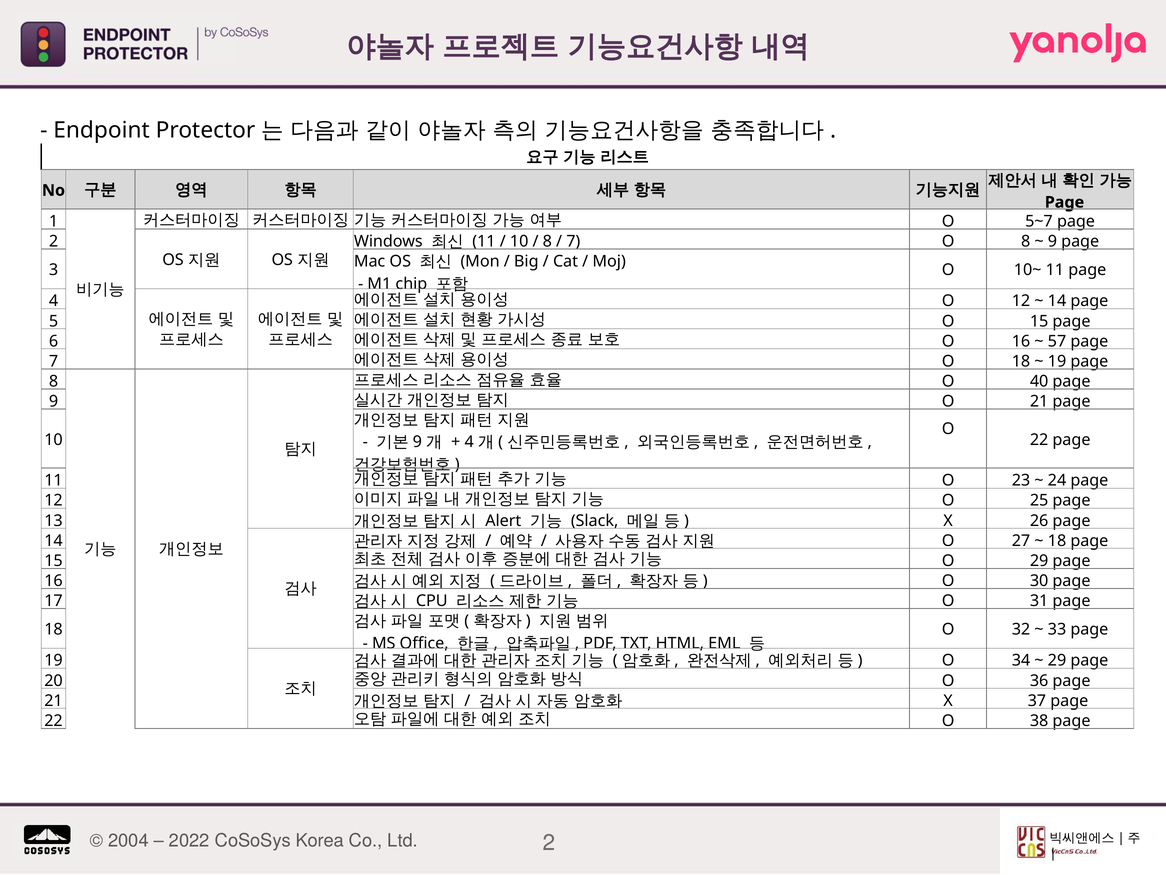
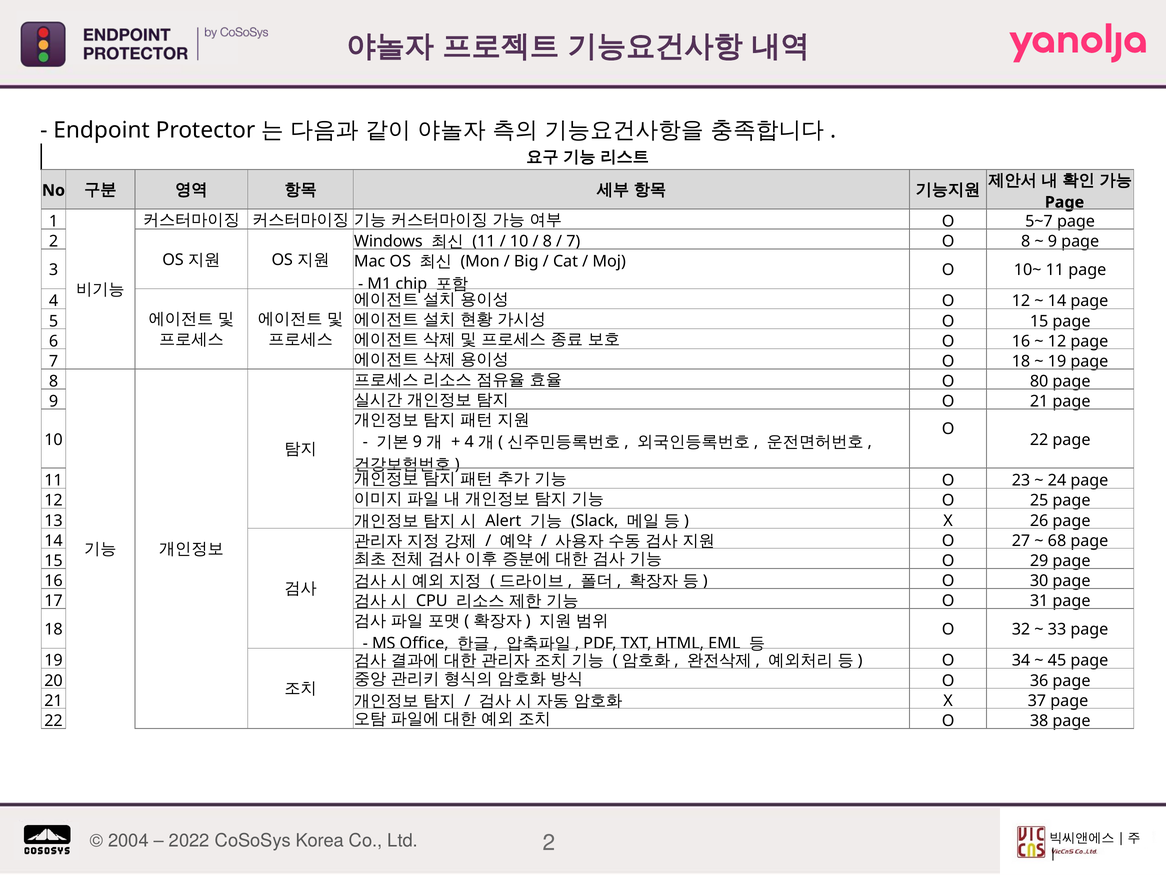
57: 57 -> 12 (1057, 341)
40: 40 -> 80 (1039, 381)
18: 18 -> 68 (1057, 540)
29: 29 -> 45 (1057, 660)
